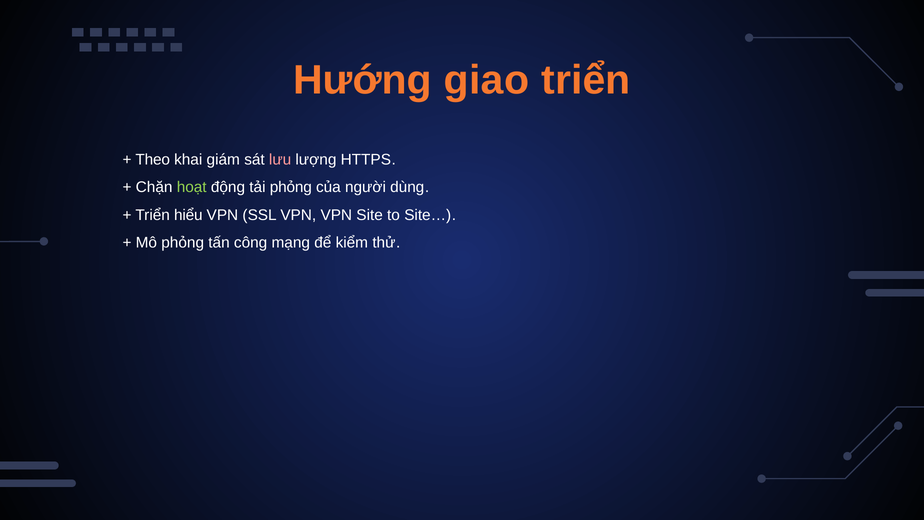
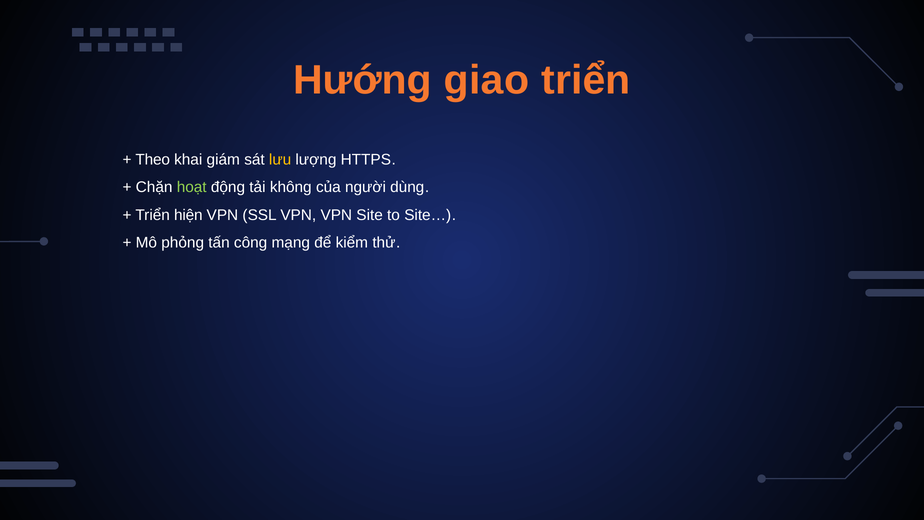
lưu colour: pink -> yellow (280, 159)
tải phỏng: phỏng -> không (291, 187)
hiểu: hiểu -> hiện (188, 215)
